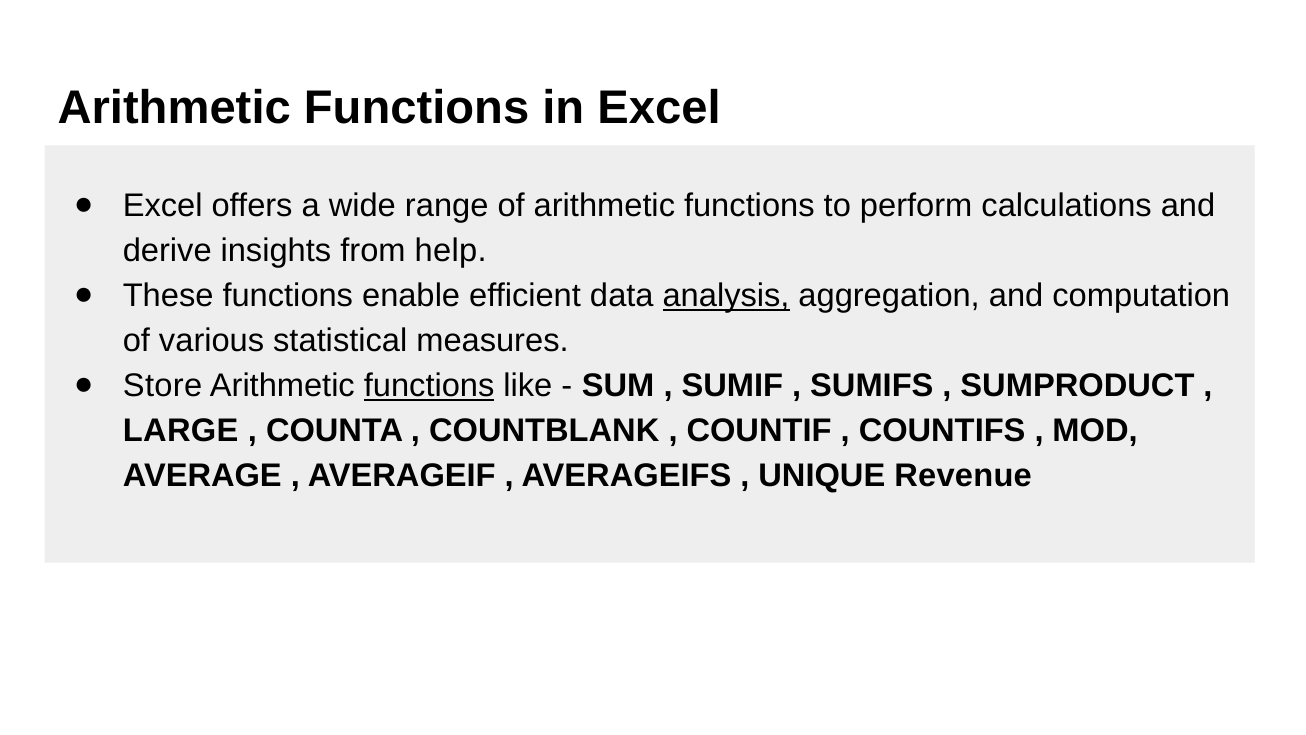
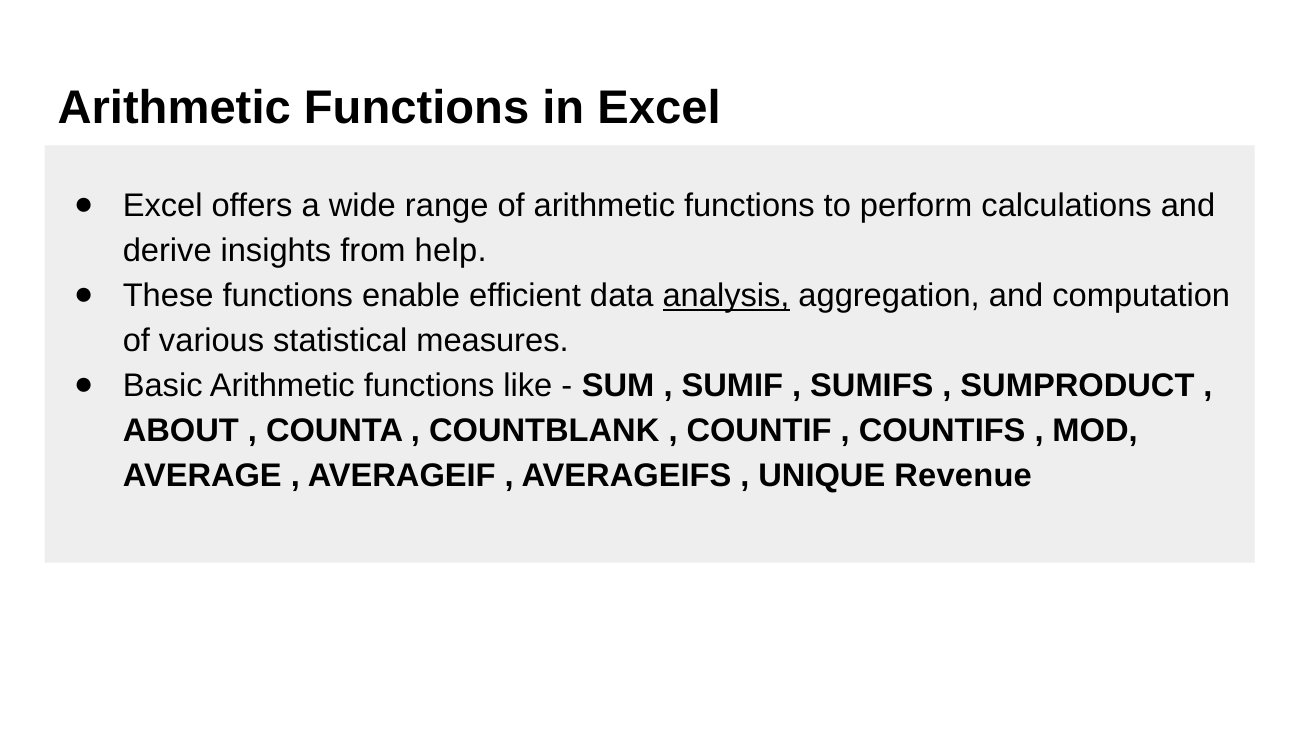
Store: Store -> Basic (163, 386)
functions underline: present -> none (429, 386)
LARGE: LARGE -> ABOUT (181, 431)
